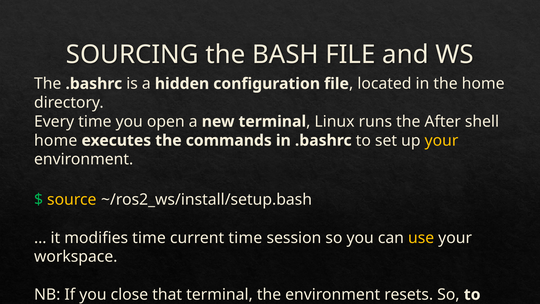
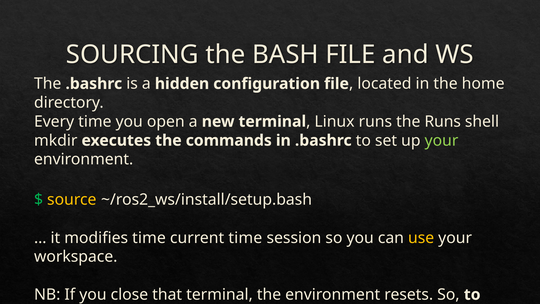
the After: After -> Runs (443, 121)
home: home -> mkdir (56, 140)
your colour: yellow -> light green (441, 140)
